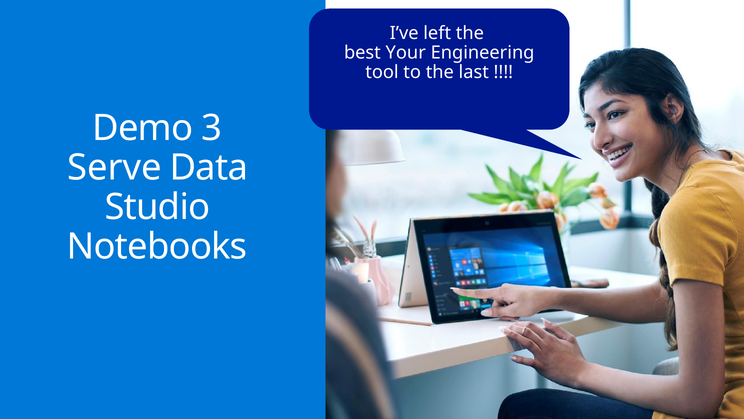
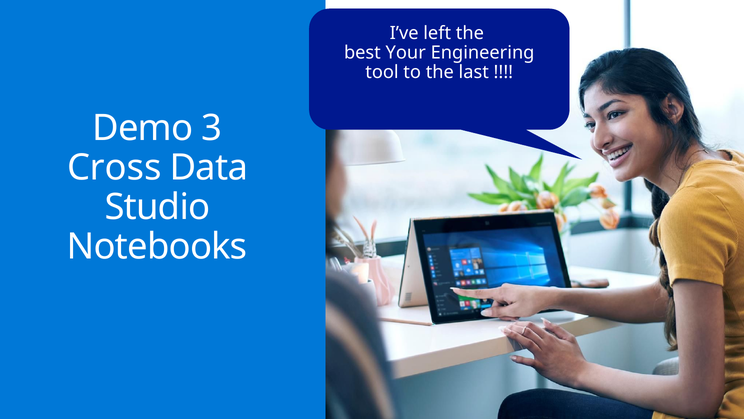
Serve: Serve -> Cross (114, 167)
